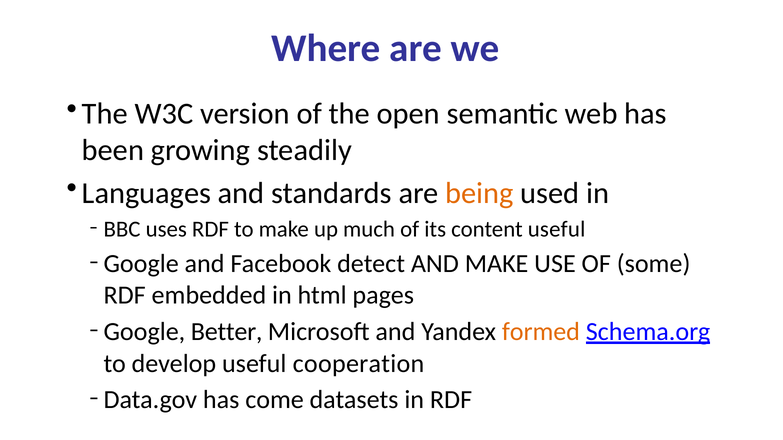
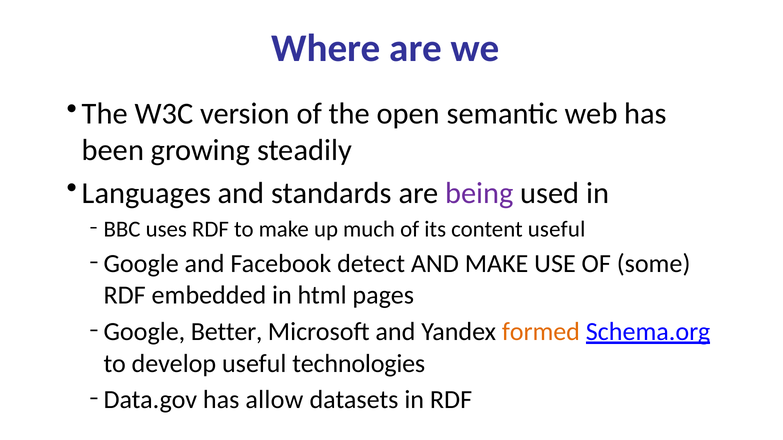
being colour: orange -> purple (479, 193)
cooperation: cooperation -> technologies (359, 364)
come: come -> allow (274, 400)
